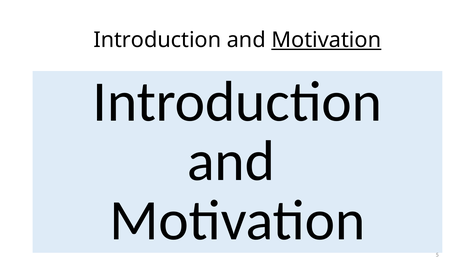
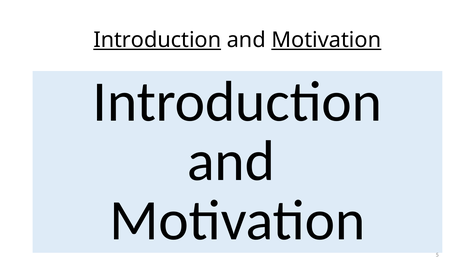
Introduction underline: none -> present (157, 40)
